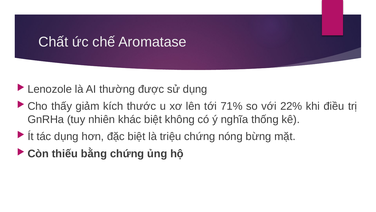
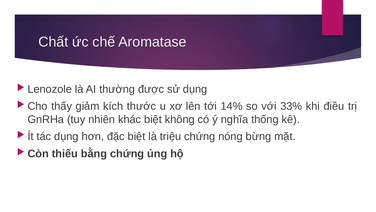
71%: 71% -> 14% (232, 106)
22%: 22% -> 33% (291, 106)
